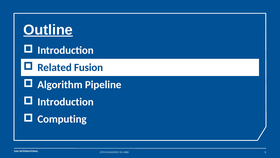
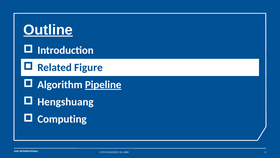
Fusion: Fusion -> Figure (88, 67)
Pipeline underline: none -> present (103, 84)
Introduction: Introduction -> Hengshuang (66, 102)
